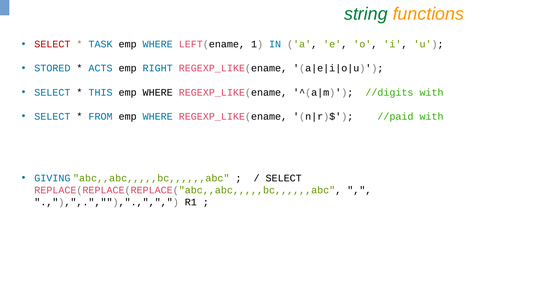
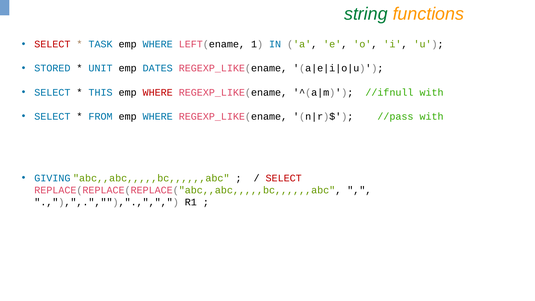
ACTS: ACTS -> UNIT (101, 68)
RIGHT: RIGHT -> DATES (158, 68)
WHERE colour: black -> red (158, 92)
//digits: //digits -> //ifnull (389, 92)
//paid: //paid -> //pass (395, 116)
SELECT colour: black -> red (284, 178)
